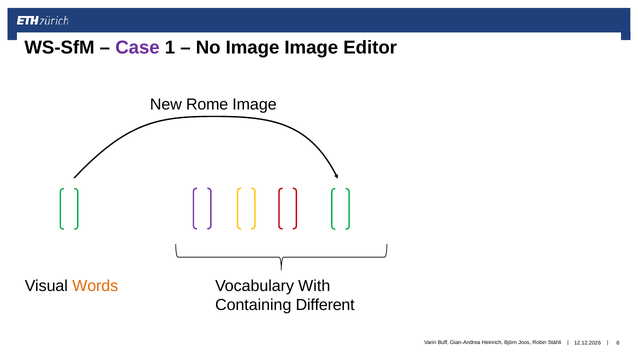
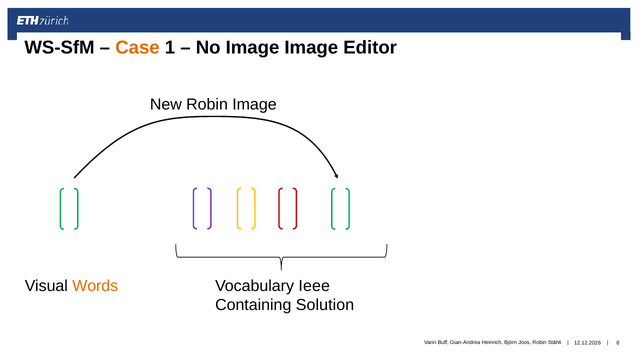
Case colour: purple -> orange (137, 48)
New Rome: Rome -> Robin (207, 104)
With: With -> Ieee (314, 286)
Different: Different -> Solution (325, 305)
